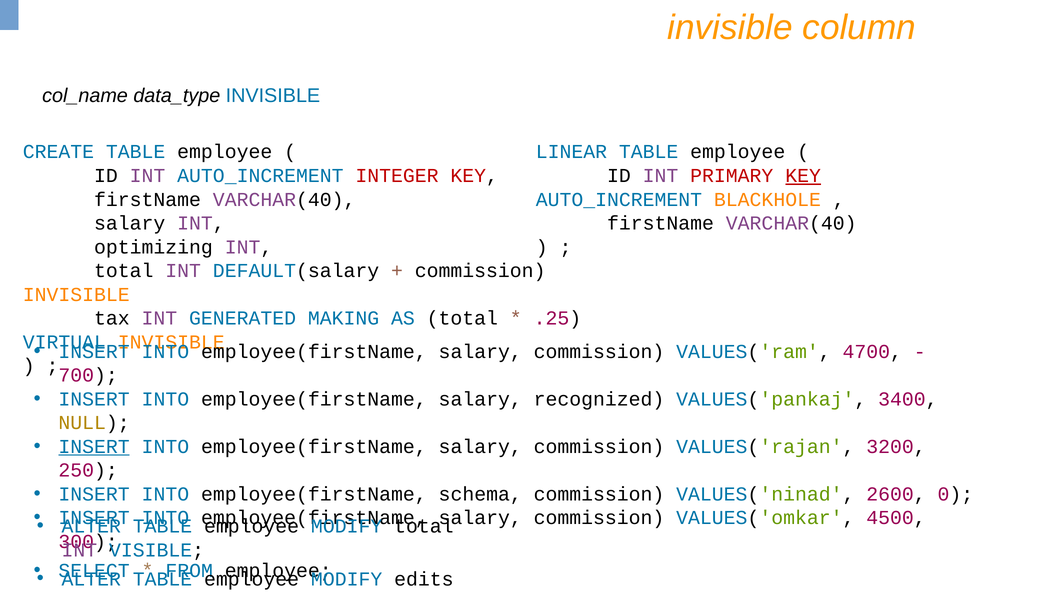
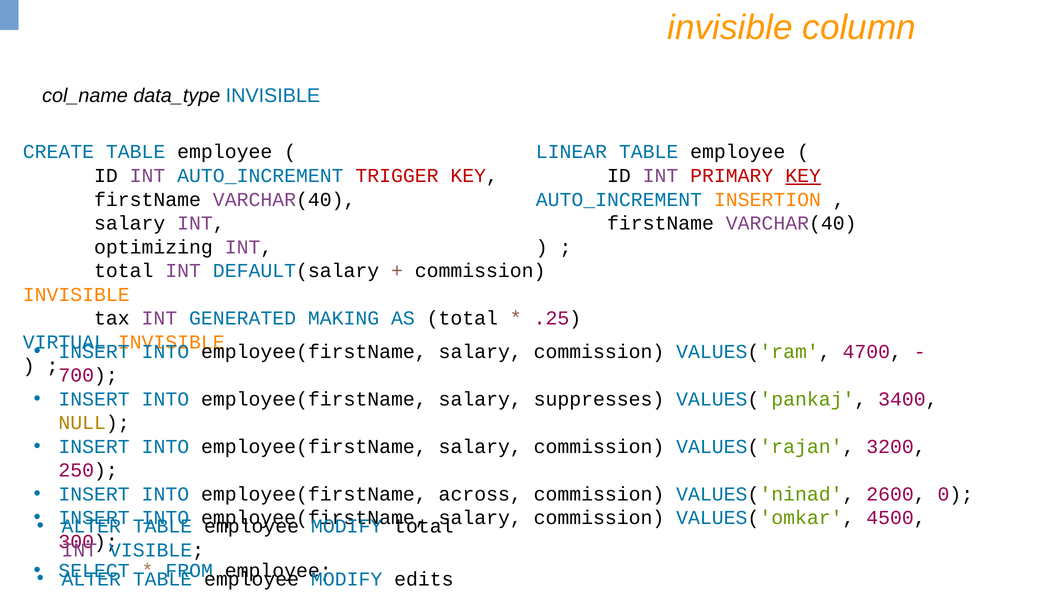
INTEGER: INTEGER -> TRIGGER (397, 176)
BLACKHOLE: BLACKHOLE -> INSERTION (767, 199)
recognized: recognized -> suppresses (599, 399)
INSERT underline: present -> none (94, 447)
schema: schema -> across (480, 494)
